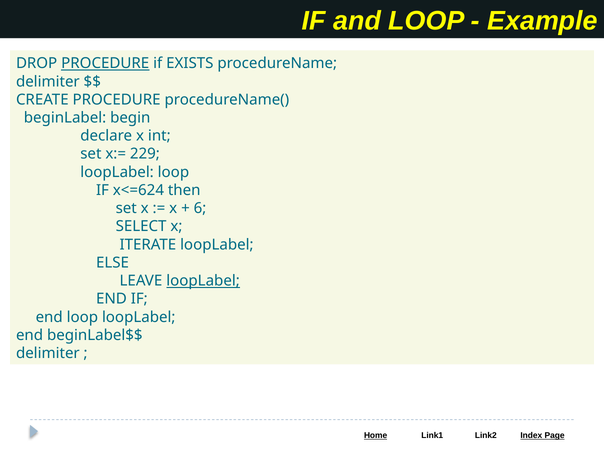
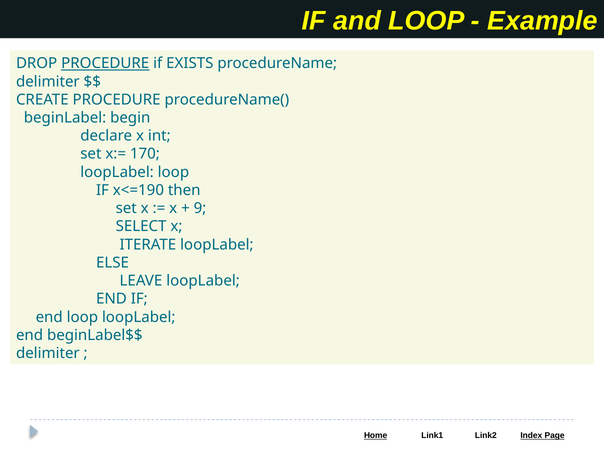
229: 229 -> 170 (145, 154)
x<=624: x<=624 -> x<=190 (138, 190)
6: 6 -> 9 (200, 208)
loopLabel underline: present -> none (203, 281)
